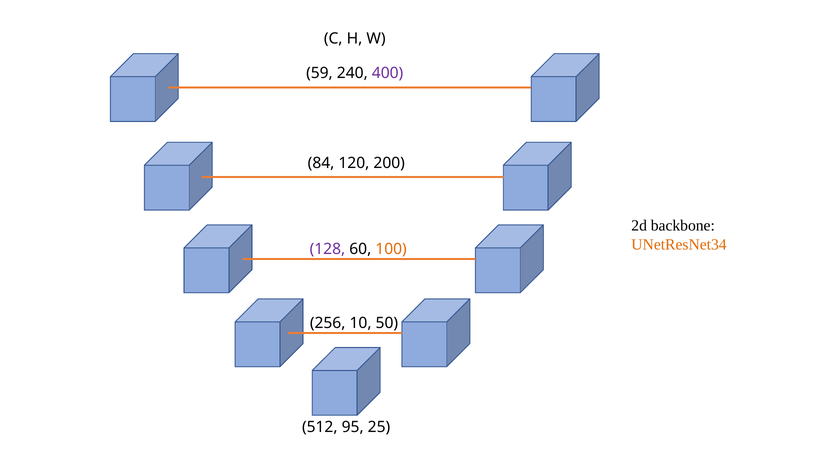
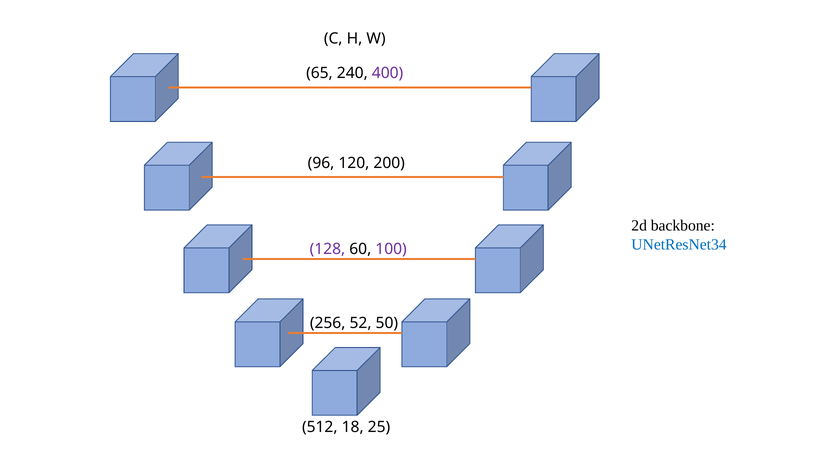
59: 59 -> 65 (319, 73)
84: 84 -> 96 (321, 163)
UNetResNet34 colour: orange -> blue (679, 245)
100 colour: orange -> purple (391, 249)
10: 10 -> 52 (361, 323)
95: 95 -> 18 (353, 428)
